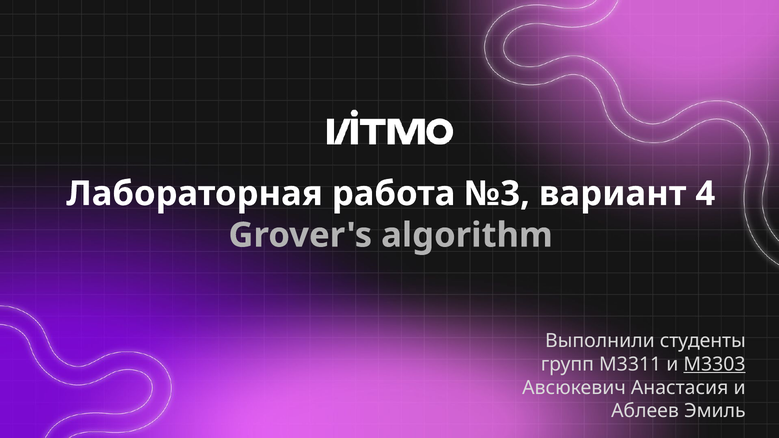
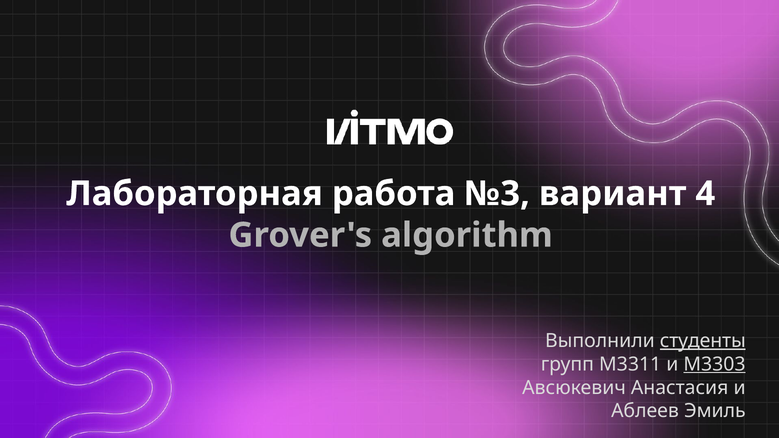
студенты underline: none -> present (703, 341)
